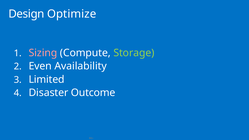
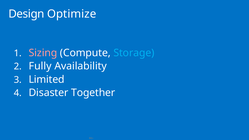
Storage colour: light green -> light blue (134, 53)
Even: Even -> Fully (40, 66)
Outcome: Outcome -> Together (93, 93)
